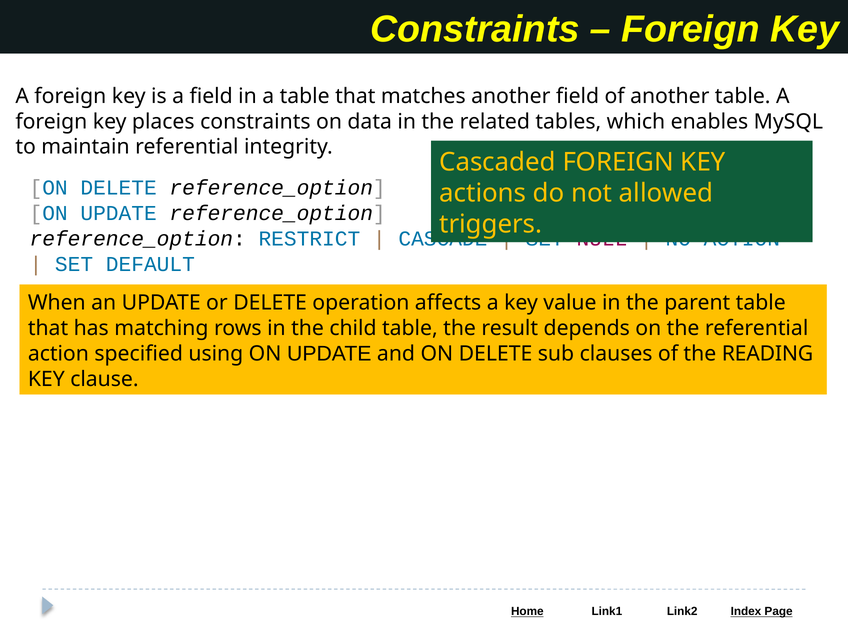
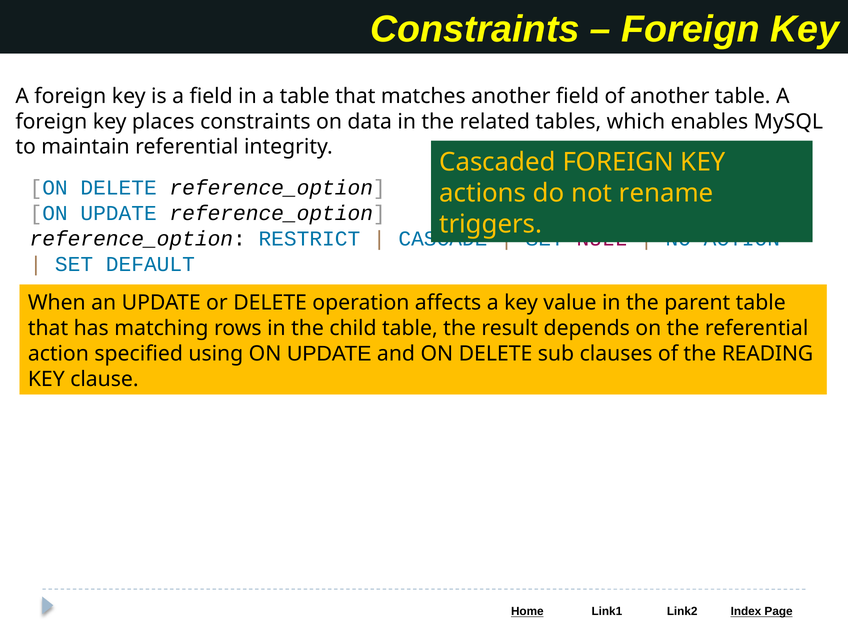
allowed: allowed -> rename (666, 193)
